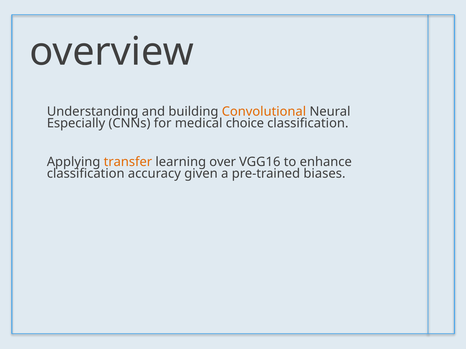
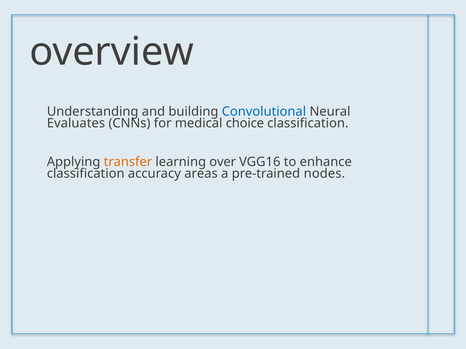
Convolutional colour: orange -> blue (264, 112)
Especially: Especially -> Evaluates (76, 123)
given: given -> areas (201, 174)
biases: biases -> nodes (324, 174)
